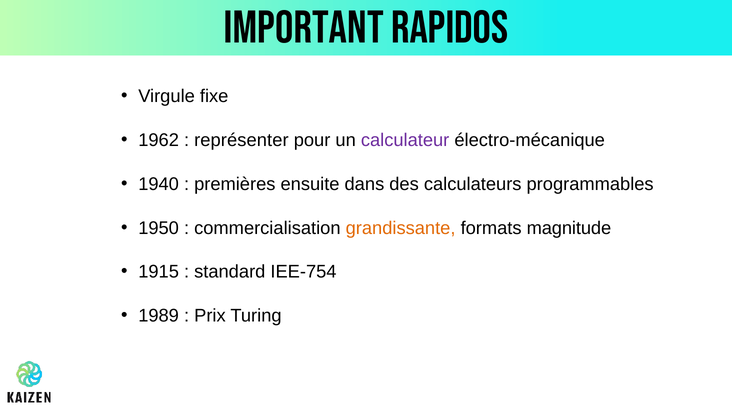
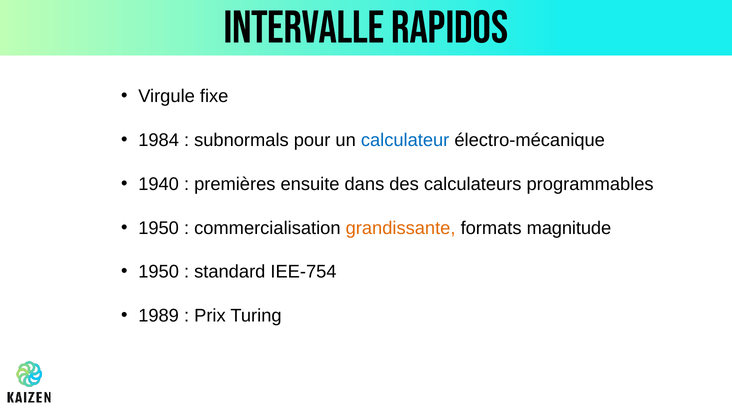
Important: Important -> Intervalle (304, 28)
1962: 1962 -> 1984 (159, 140)
représenter: représenter -> subnormals (241, 140)
calculateur colour: purple -> blue (405, 140)
1915: 1915 -> 1950 (159, 272)
